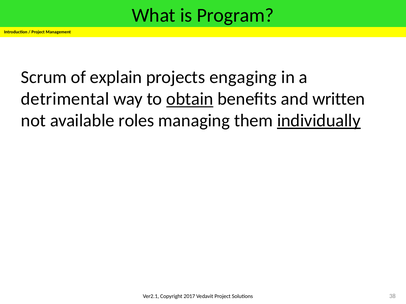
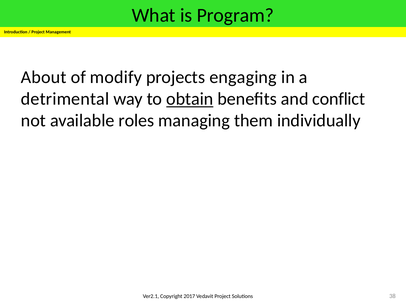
Scrum: Scrum -> About (44, 77)
explain: explain -> modify (116, 77)
written: written -> conflict (339, 99)
individually underline: present -> none (319, 121)
